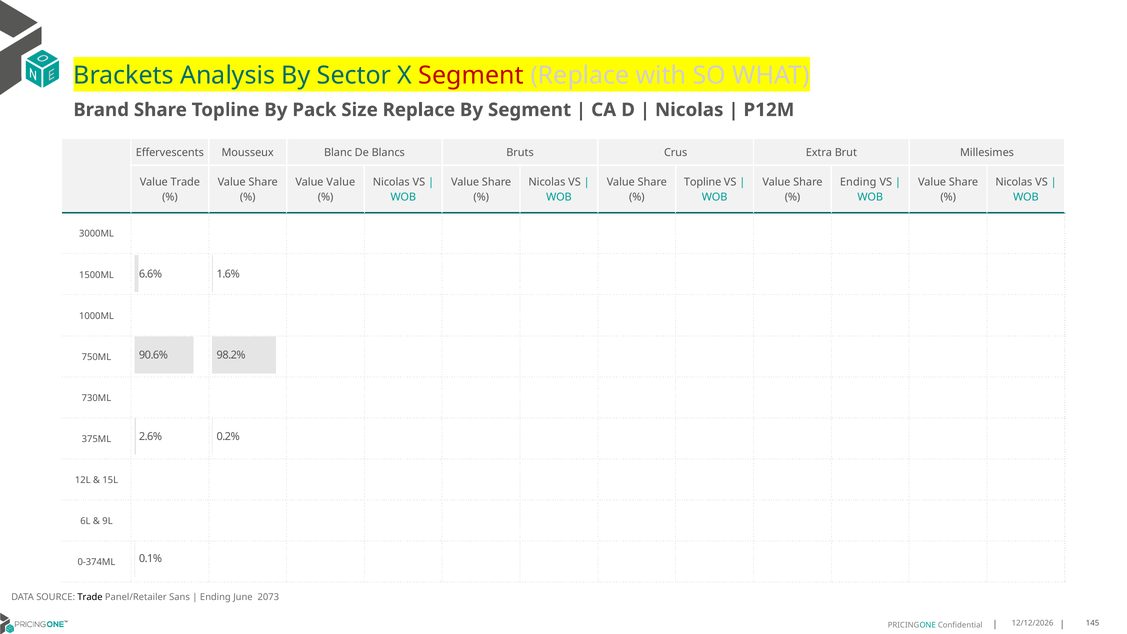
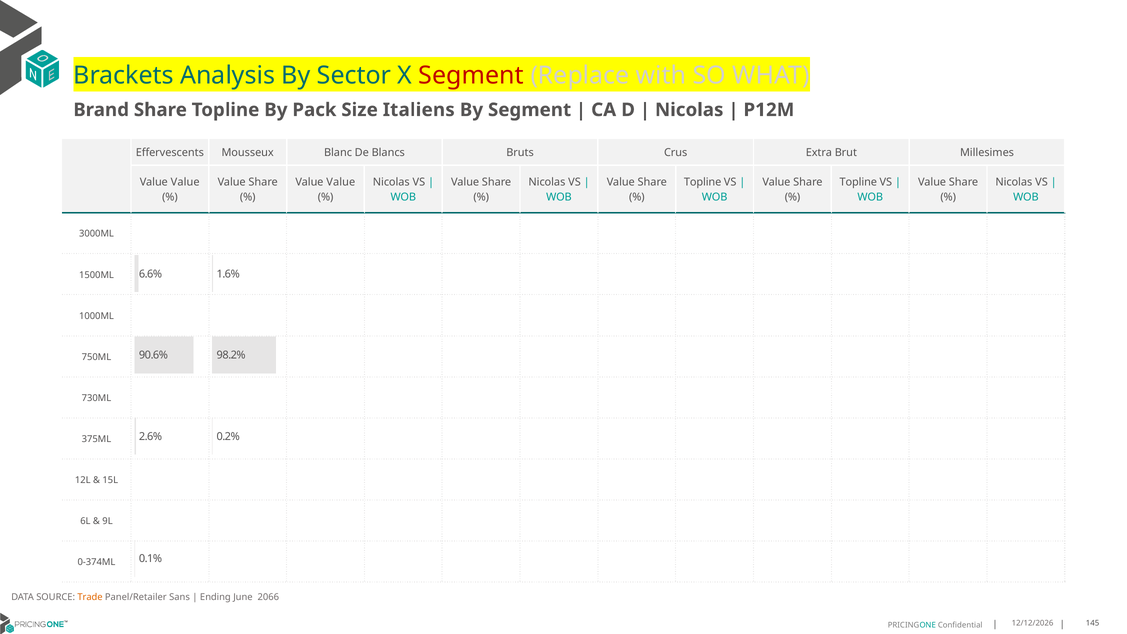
Size Replace: Replace -> Italiens (419, 110)
Trade: Trade -> Value (185, 182)
Ending: Ending -> Topline (858, 182)
Trade colour: black -> orange (90, 597)
2073: 2073 -> 2066 (268, 597)
